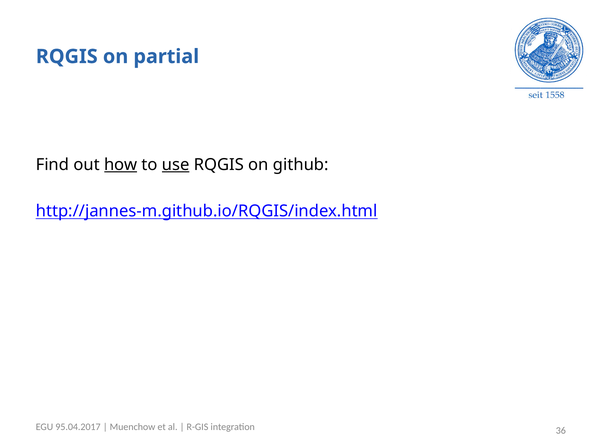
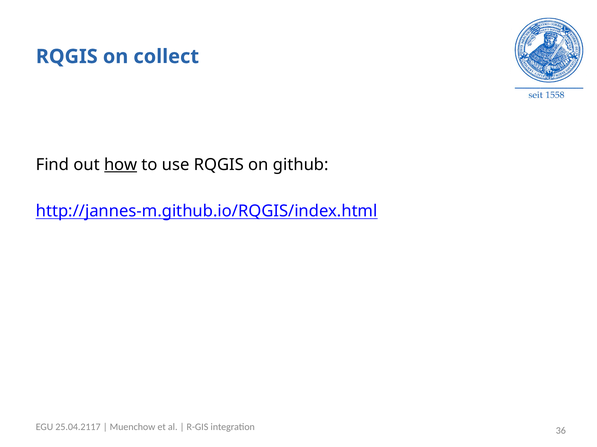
partial: partial -> collect (166, 57)
use underline: present -> none (176, 165)
95.04.2017: 95.04.2017 -> 25.04.2117 (78, 428)
